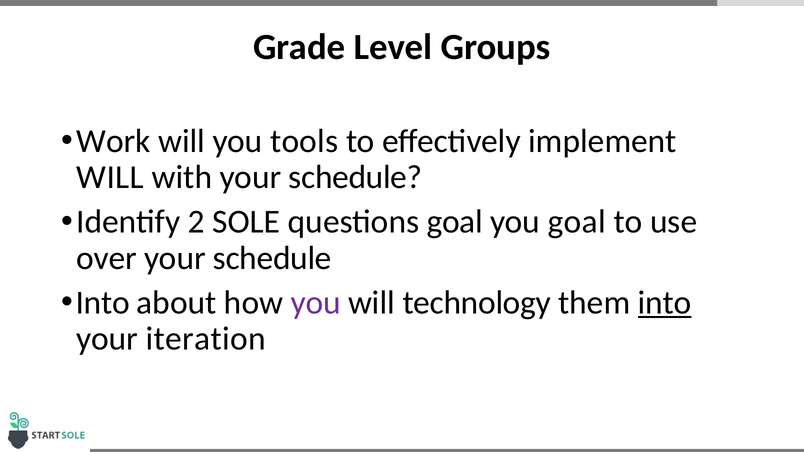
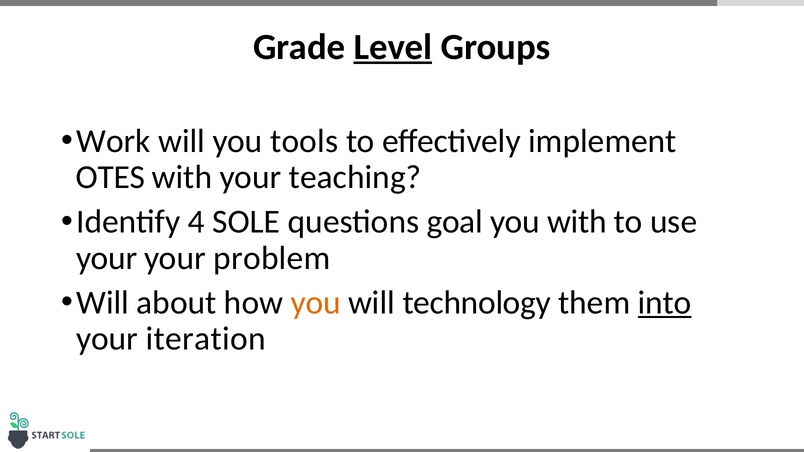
Level underline: none -> present (393, 47)
WILL: WILL -> OTES (110, 177)
with your schedule: schedule -> teaching (355, 177)
2: 2 -> 4 (196, 222)
you goal: goal -> with (577, 222)
over: over -> your (107, 258)
schedule: schedule -> problem (272, 258)
Into: Into -> Will (103, 303)
you colour: purple -> orange (316, 303)
